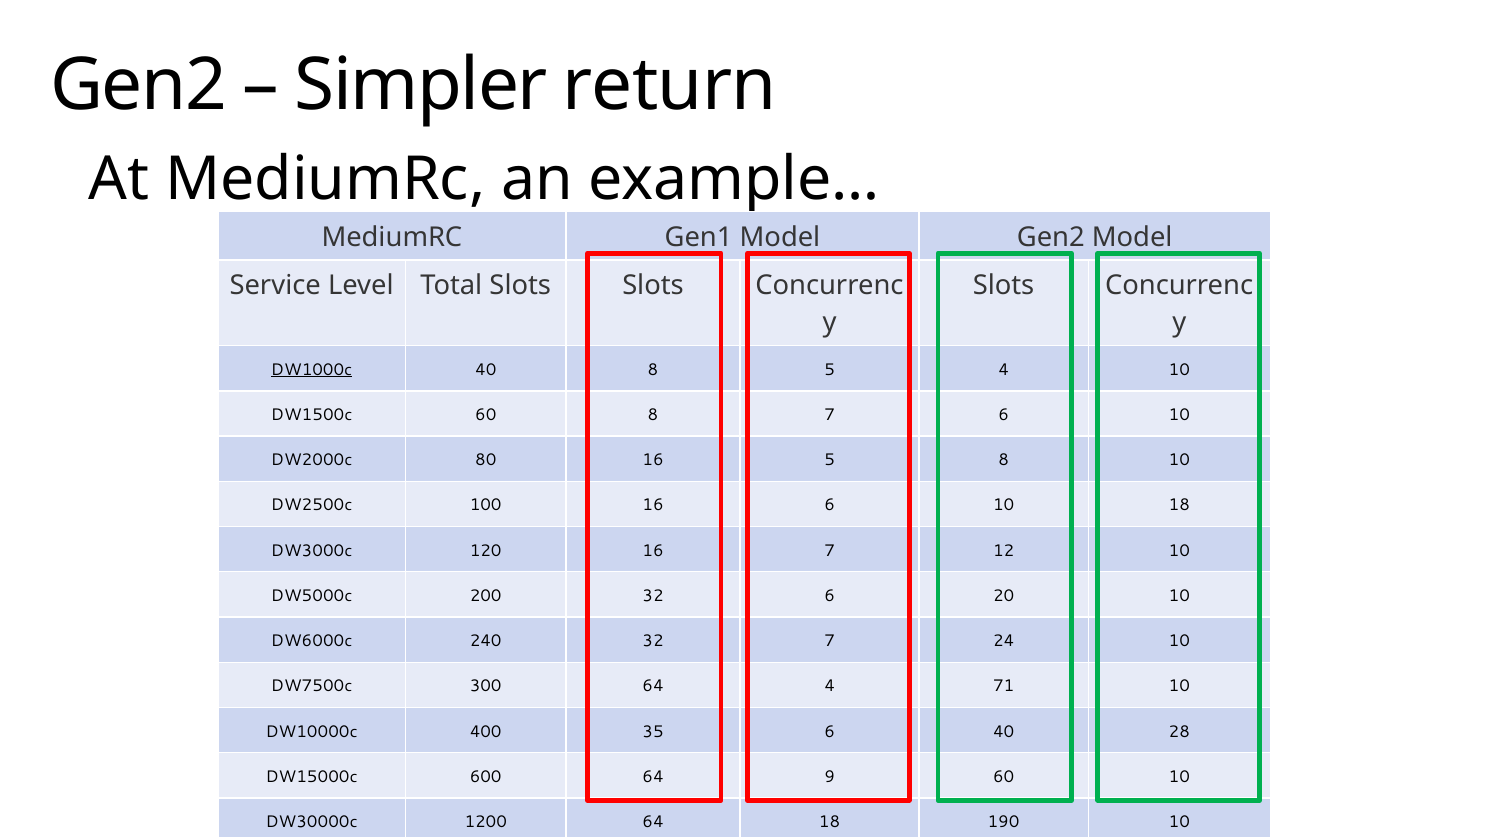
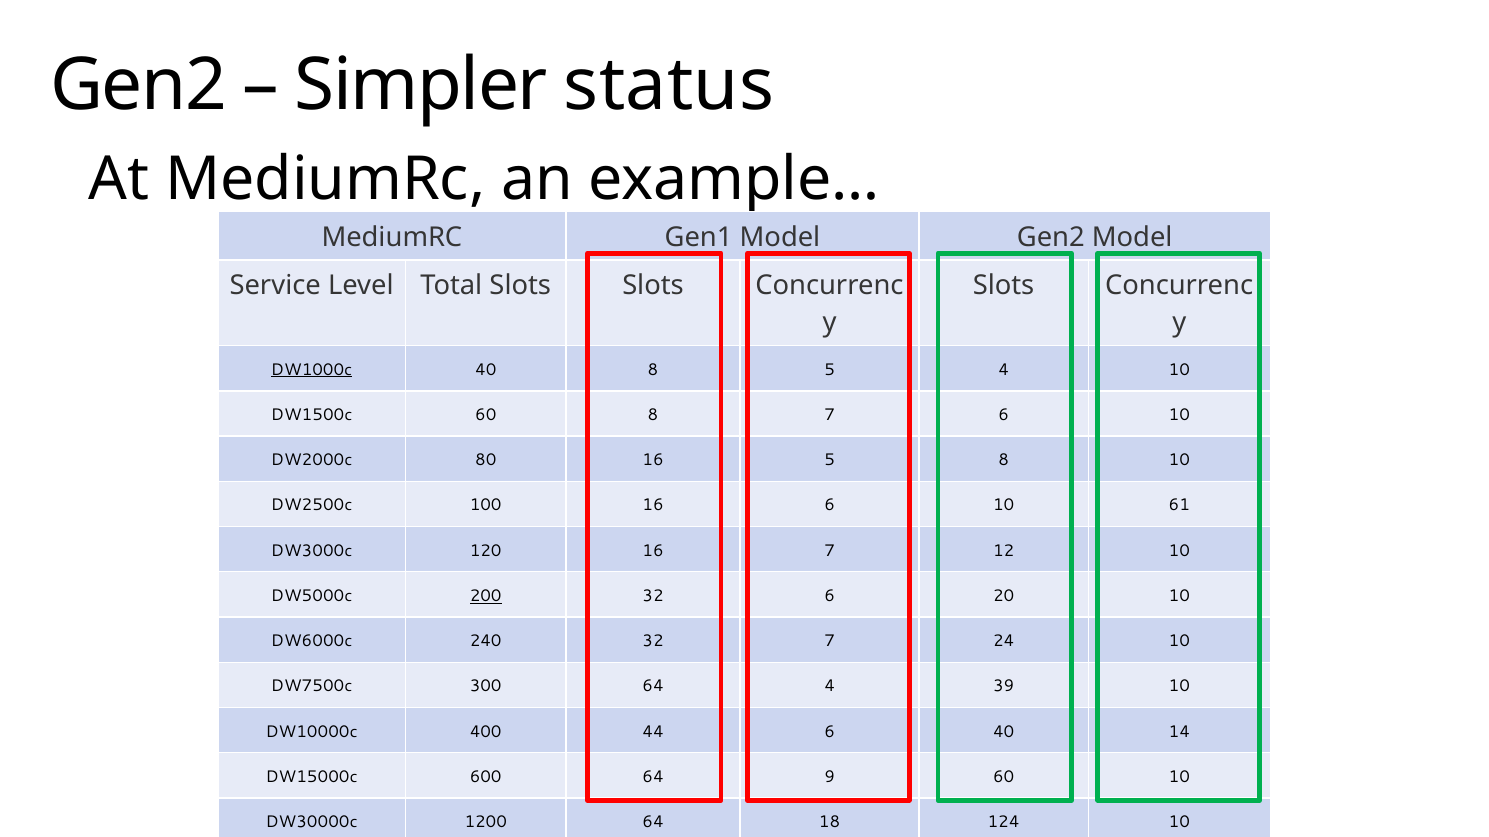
return: return -> status (669, 85)
10 18: 18 -> 61 (1179, 506)
200 underline: none -> present (486, 596)
71: 71 -> 39 (1004, 687)
35: 35 -> 44 (653, 732)
28: 28 -> 14 (1179, 732)
190: 190 -> 124 (1004, 823)
